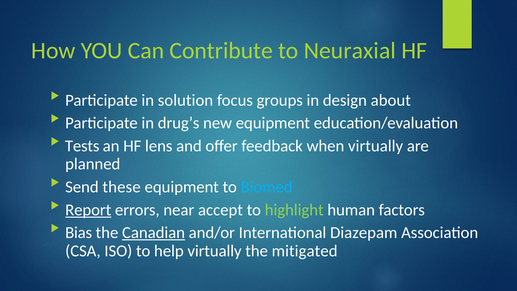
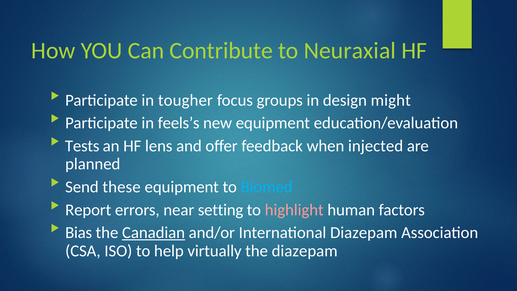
solution: solution -> tougher (185, 100)
about: about -> might (391, 100)
drug’s: drug’s -> feels’s (179, 123)
when virtually: virtually -> injected (376, 146)
Report underline: present -> none (88, 210)
accept: accept -> setting (221, 210)
highlight colour: light green -> pink (294, 210)
the mitigated: mitigated -> diazepam (305, 251)
